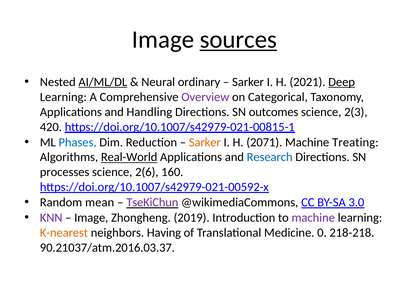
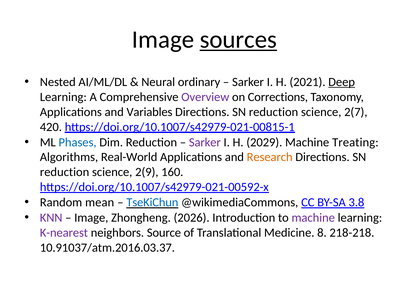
AI/ML/DL underline: present -> none (103, 82)
Categorical: Categorical -> Corrections (278, 97)
Handling: Handling -> Variables (149, 112)
outcomes: outcomes -> reduction (274, 112)
2(3: 2(3 -> 2(7 (356, 112)
Sarker colour: orange -> purple (205, 142)
2071: 2071 -> 2029 (264, 142)
Real-World underline: present -> none (129, 157)
Research colour: blue -> orange (270, 157)
processes: processes -> reduction (65, 172)
2(6: 2(6 -> 2(9 (147, 172)
TseKiChun colour: purple -> blue (152, 202)
3.0: 3.0 -> 3.8 (356, 202)
2019: 2019 -> 2026 (192, 217)
K-nearest colour: orange -> purple (64, 232)
Having: Having -> Source (164, 232)
0: 0 -> 8 (322, 232)
90.21037/atm.2016.03.37: 90.21037/atm.2016.03.37 -> 10.91037/atm.2016.03.37 (107, 247)
